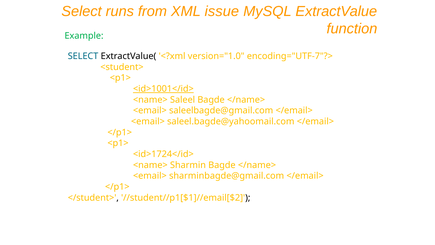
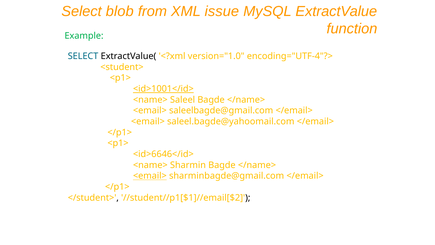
runs: runs -> blob (120, 11)
encoding="UTF-7"?>: encoding="UTF-7"?> -> encoding="UTF-4"?> (290, 56)
<id>1724</id>: <id>1724</id> -> <id>6646</id> (163, 154)
<email> underline: none -> present (150, 176)
